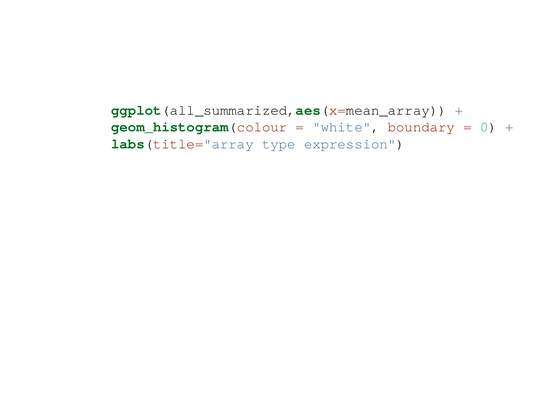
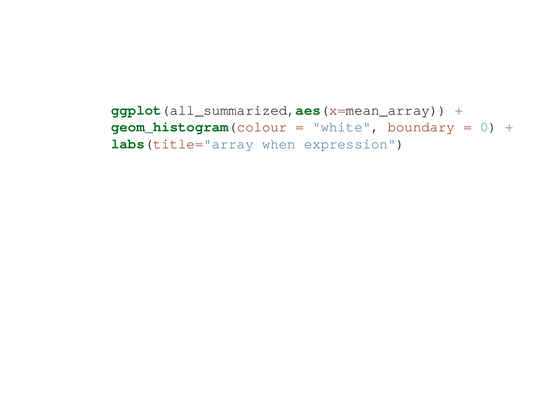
type: type -> when (279, 144)
